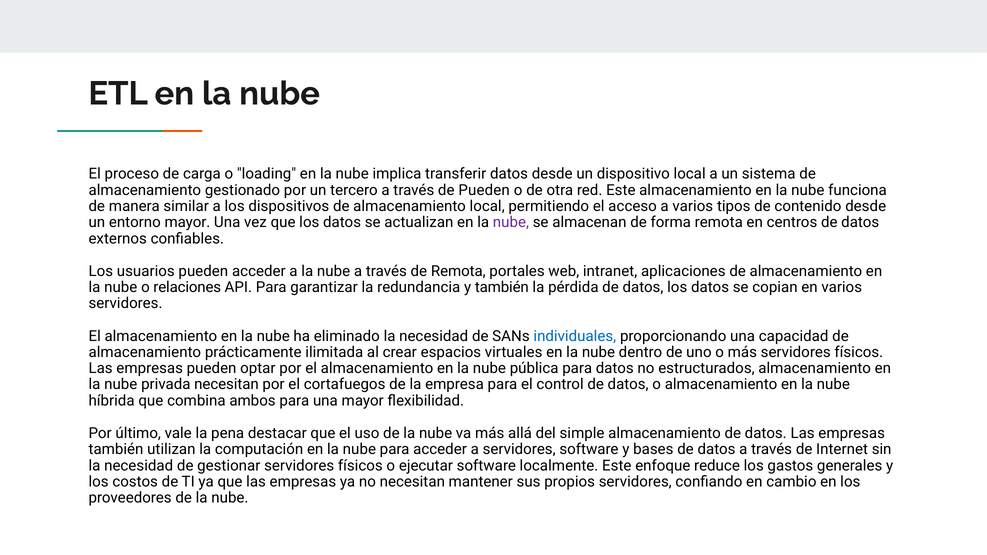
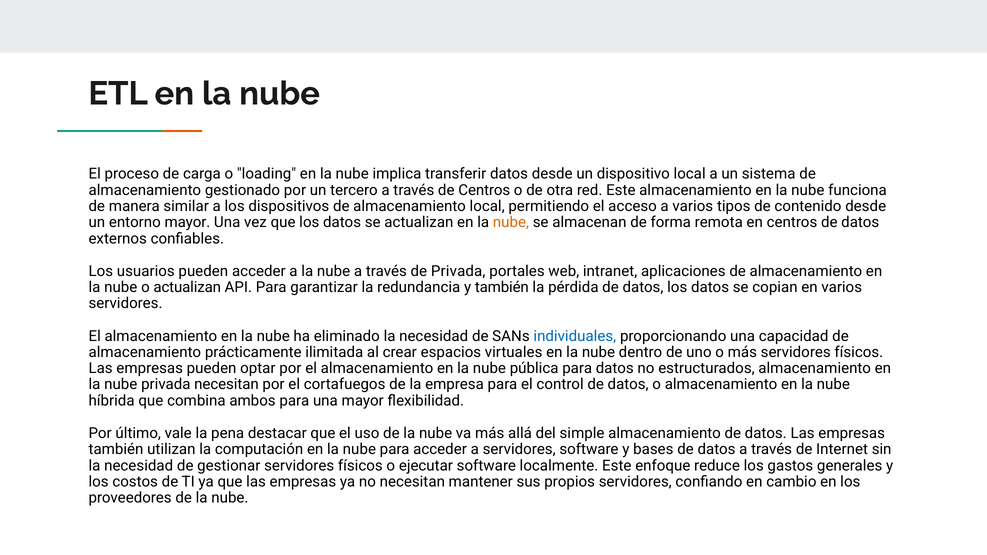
de Pueden: Pueden -> Centros (484, 190)
nube colour: purple -> orange (511, 222)
de Remota: Remota -> Privada (458, 271)
o relaciones: relaciones -> actualizan (187, 287)
